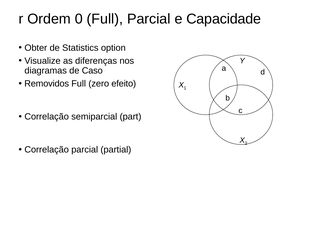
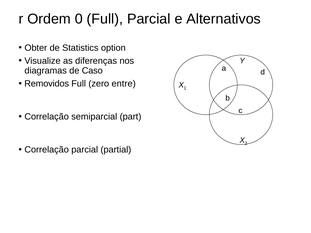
Capacidade: Capacidade -> Alternativos (224, 19)
efeito: efeito -> entre (124, 84)
